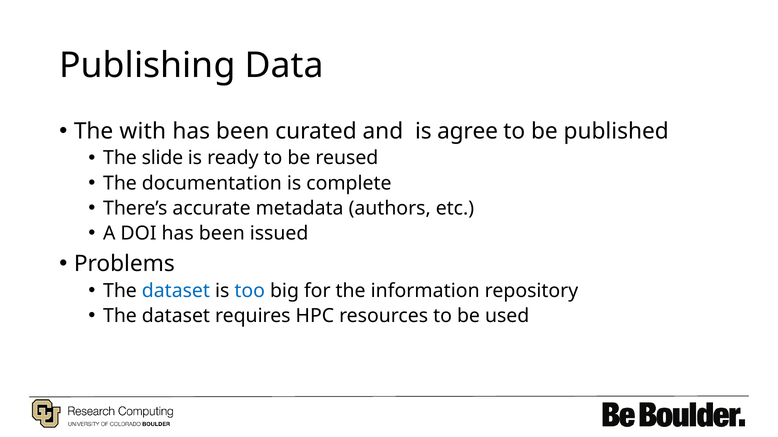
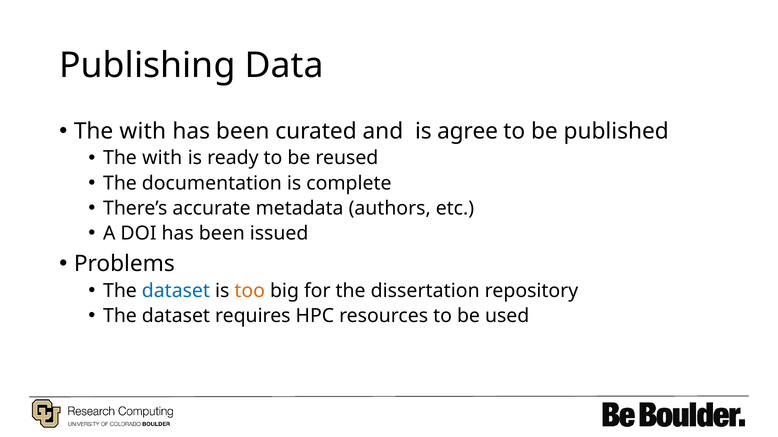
slide: slide -> with (162, 158)
too colour: blue -> orange (250, 291)
information: information -> dissertation (425, 291)
